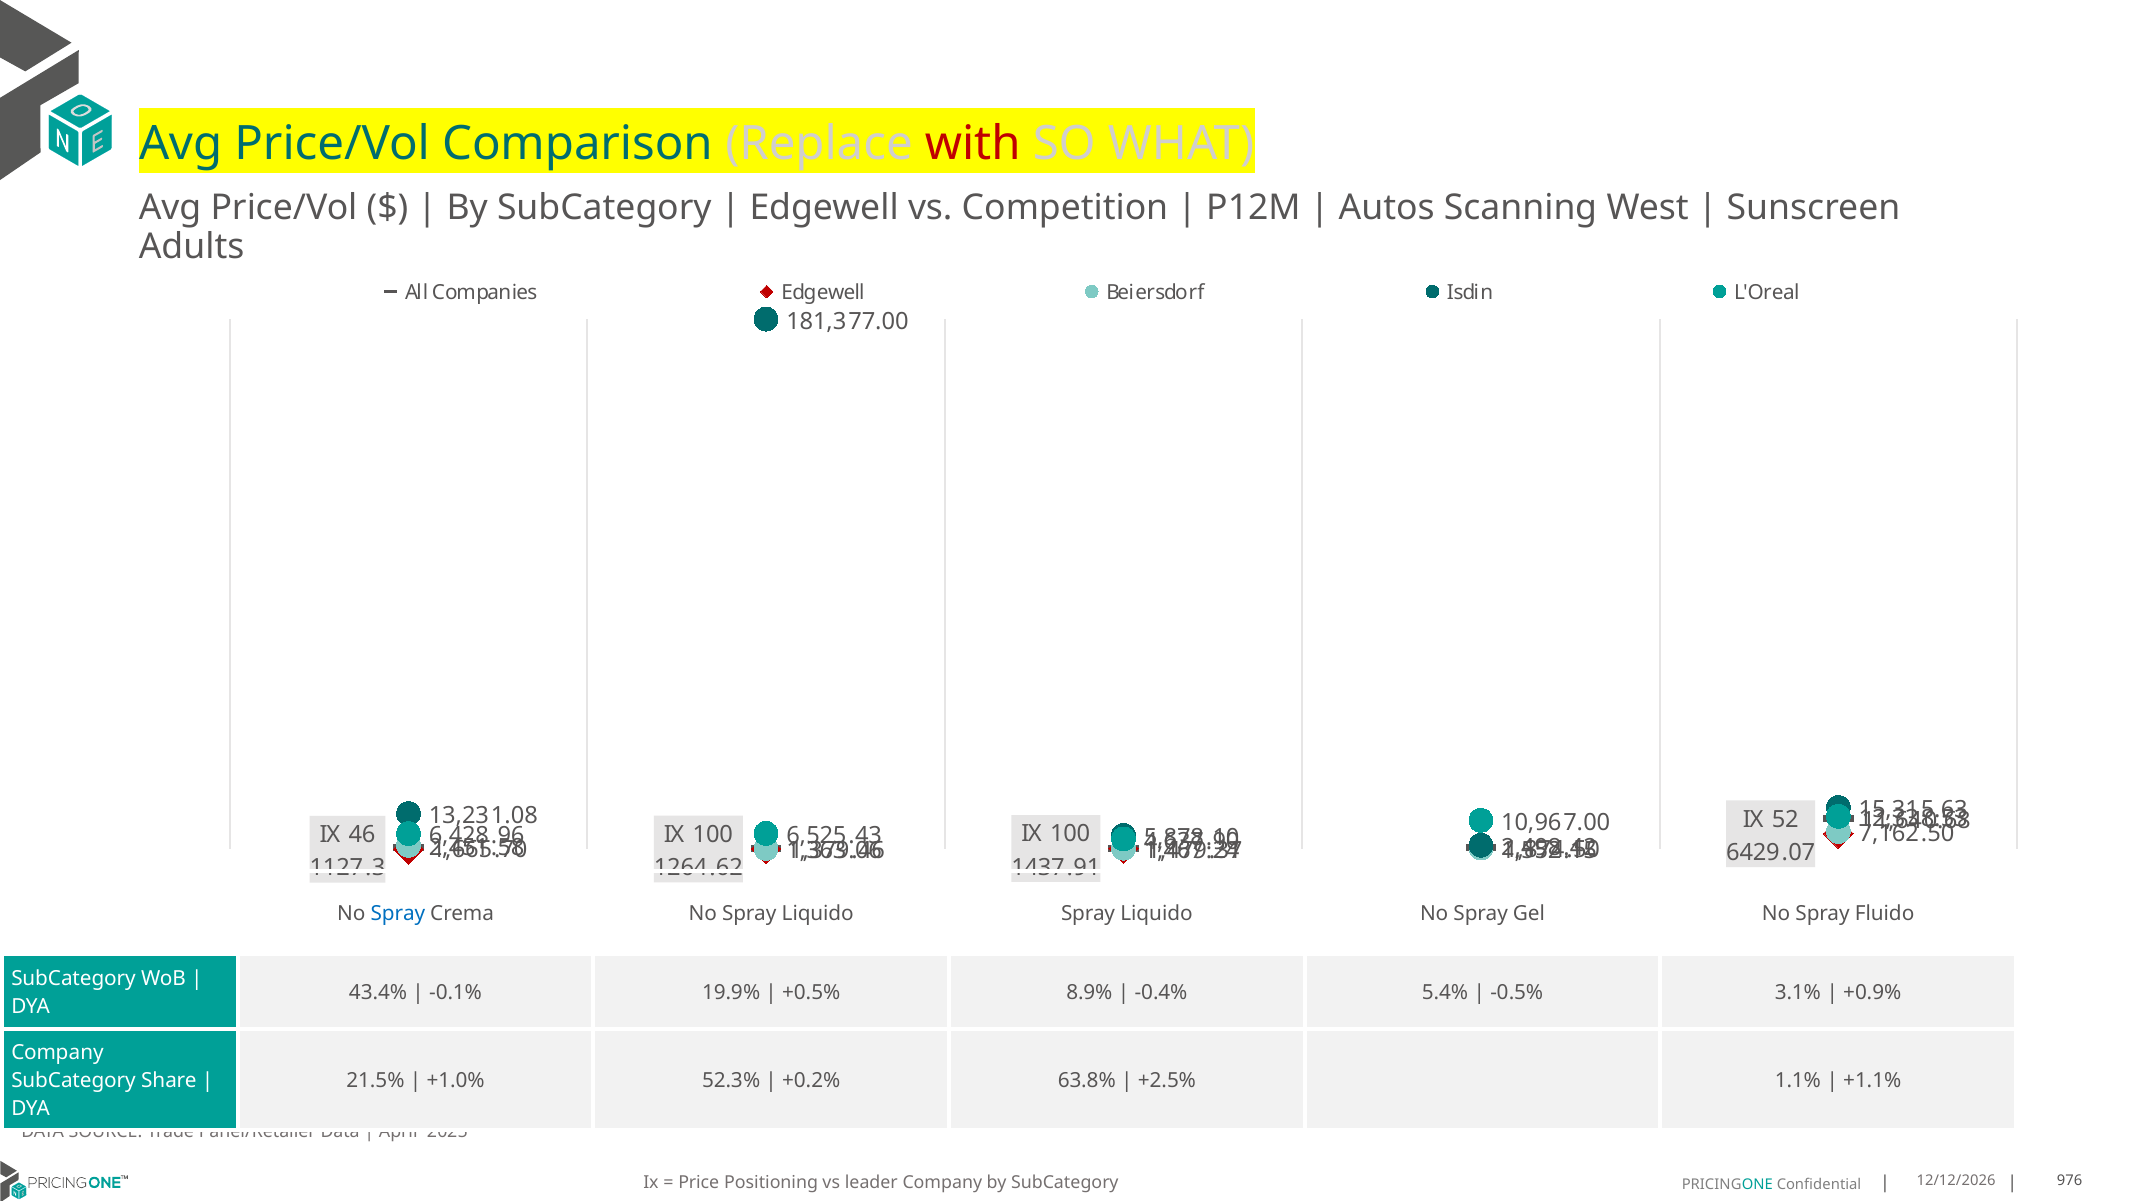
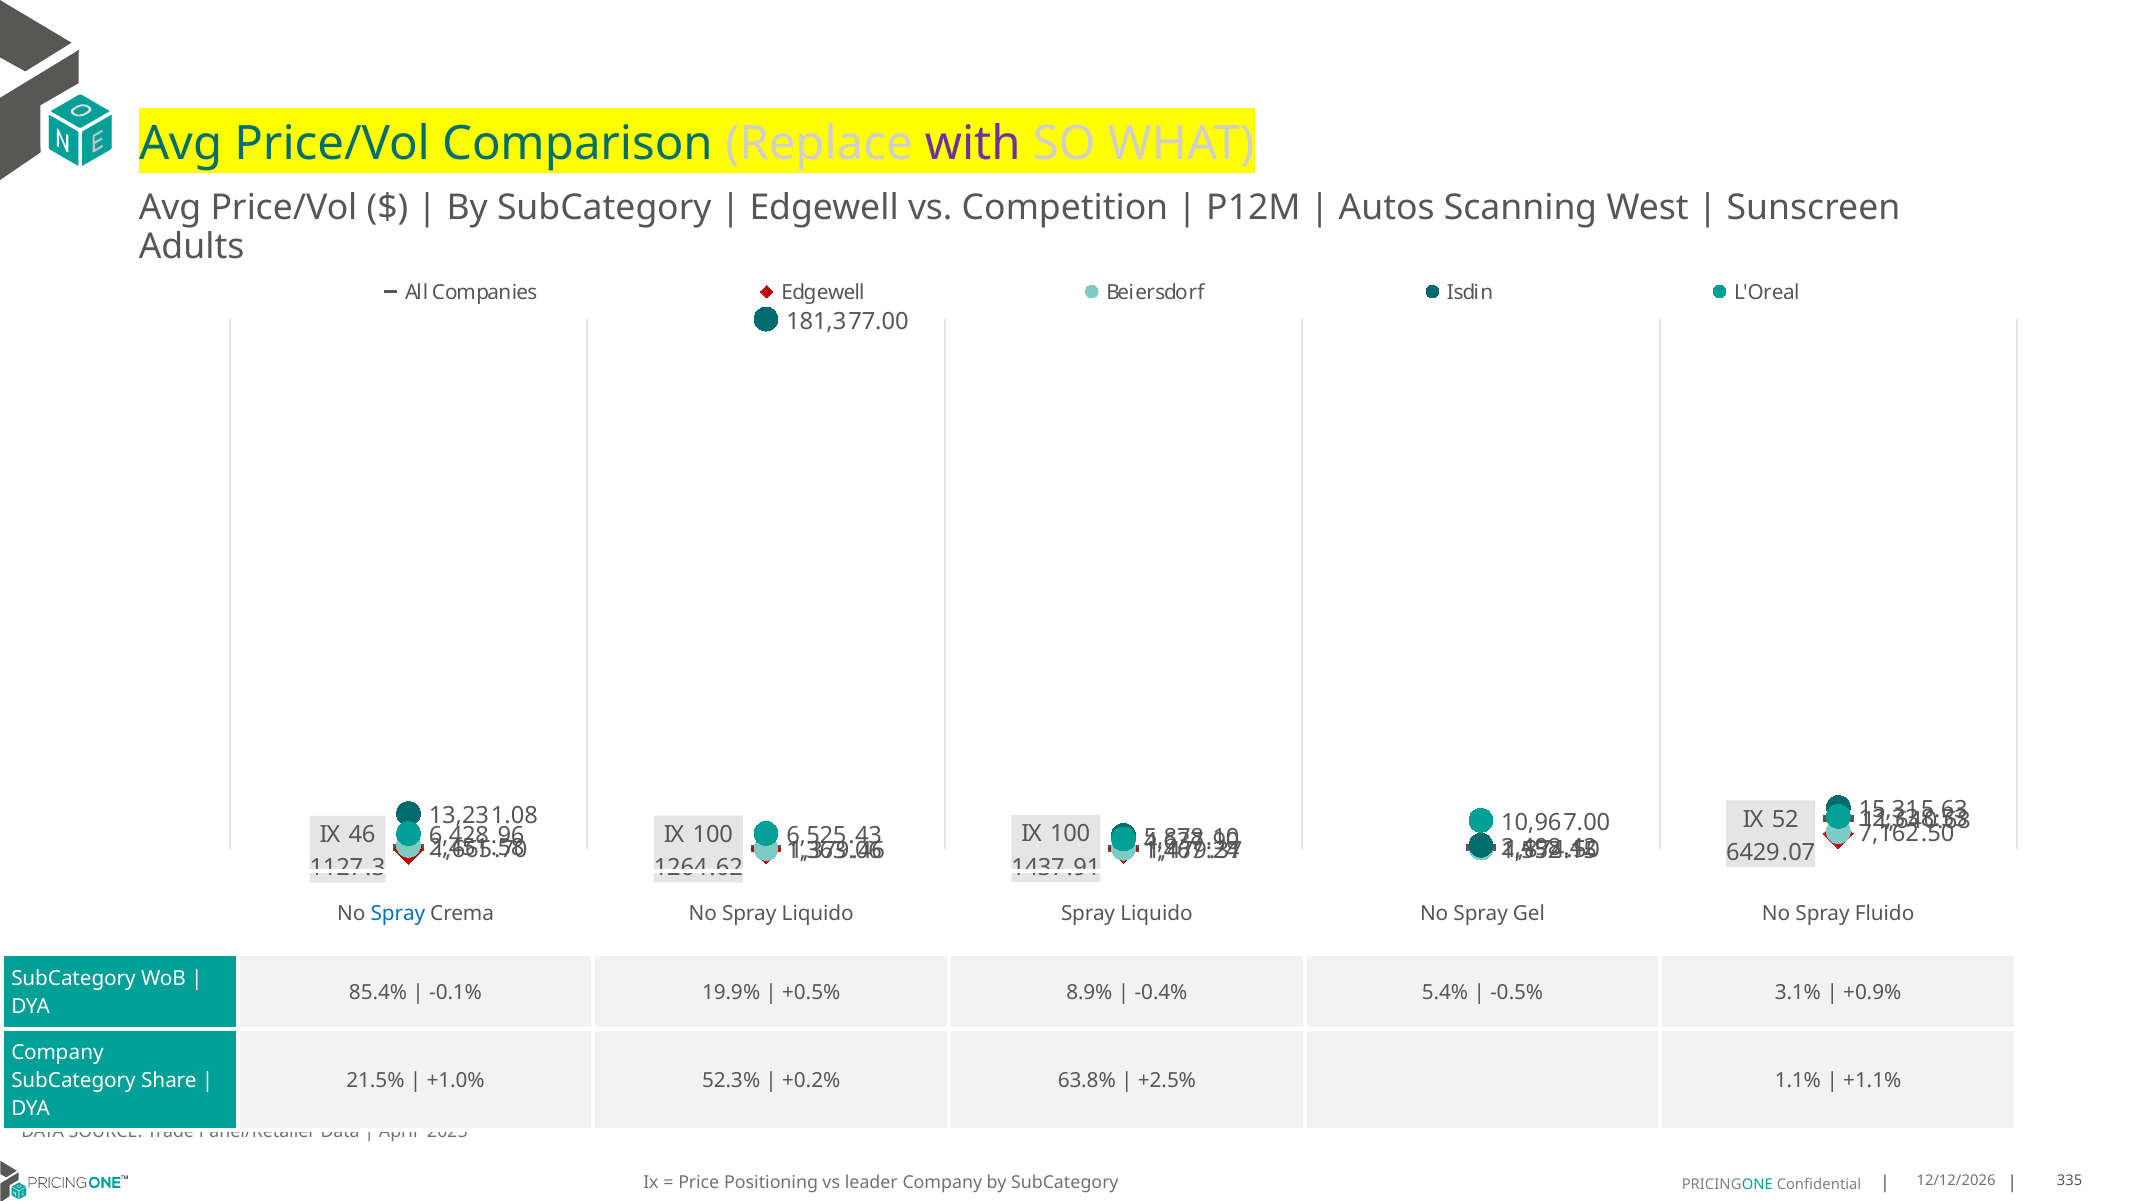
with colour: red -> purple (973, 143)
43.4%: 43.4% -> 85.4% (378, 993)
976: 976 -> 335 (2070, 1181)
